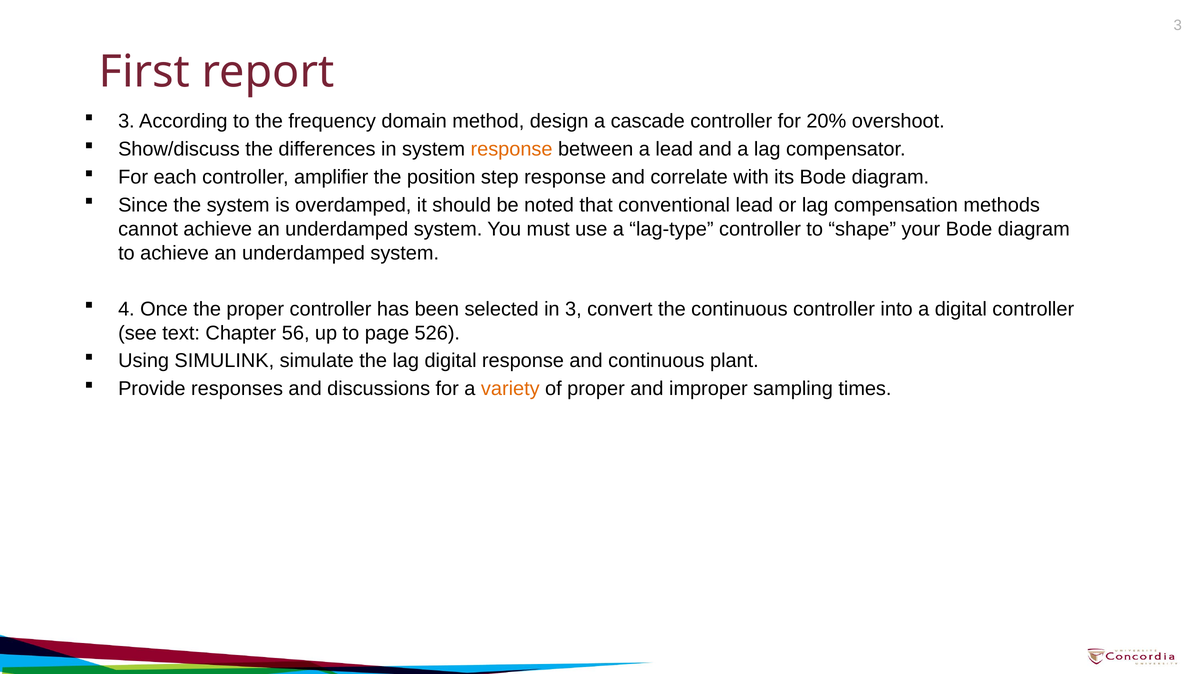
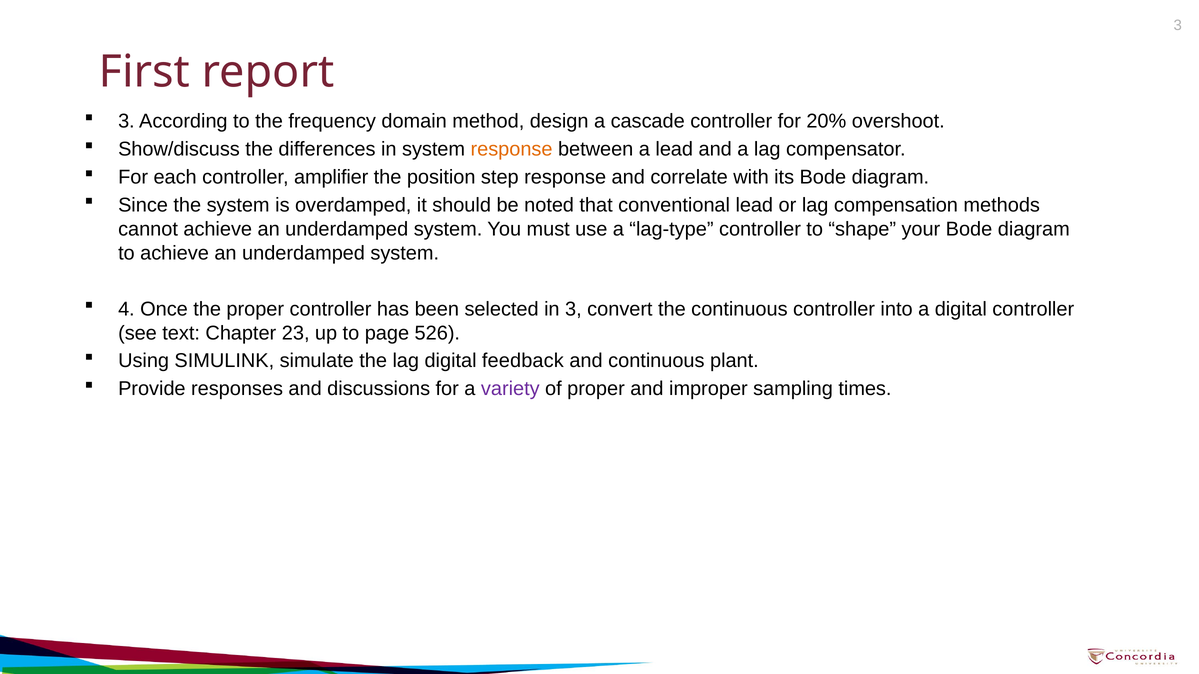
56: 56 -> 23 (296, 333)
digital response: response -> feedback (523, 361)
variety colour: orange -> purple (510, 389)
